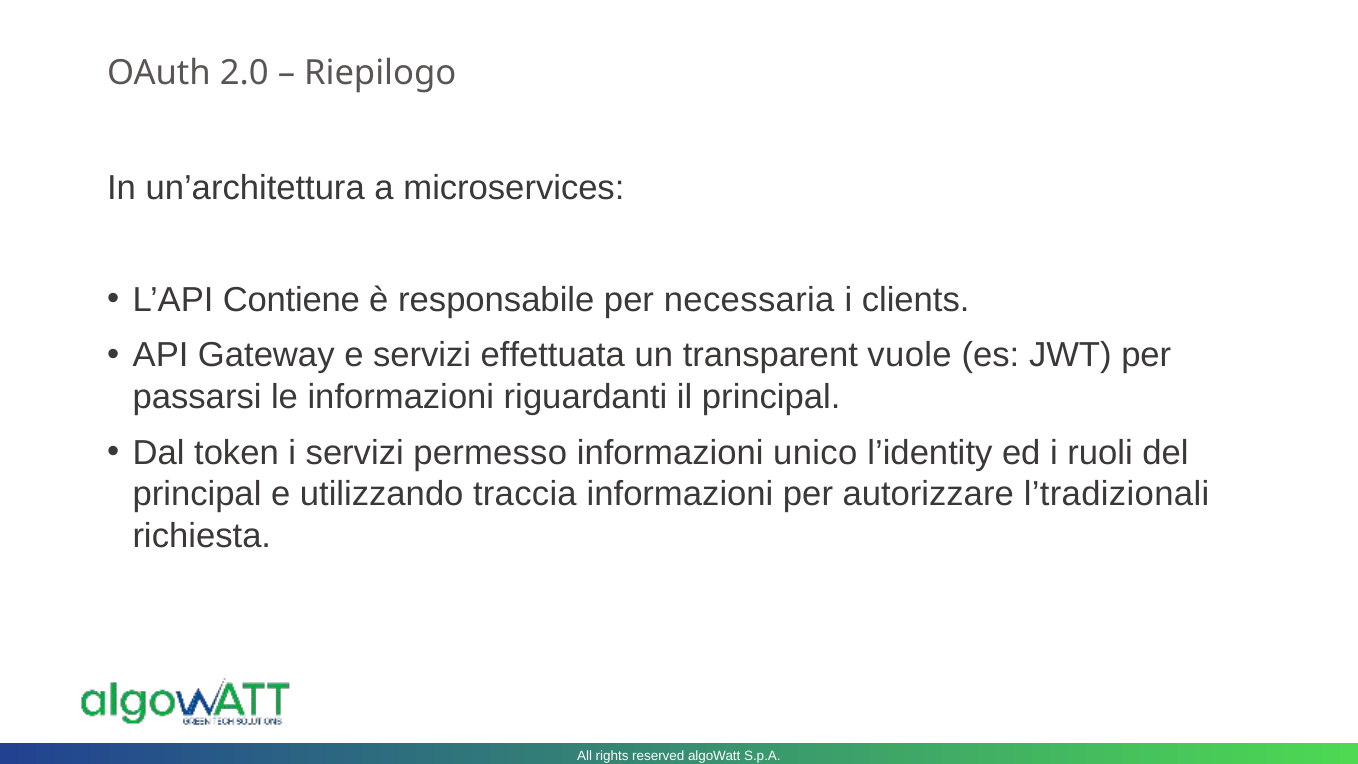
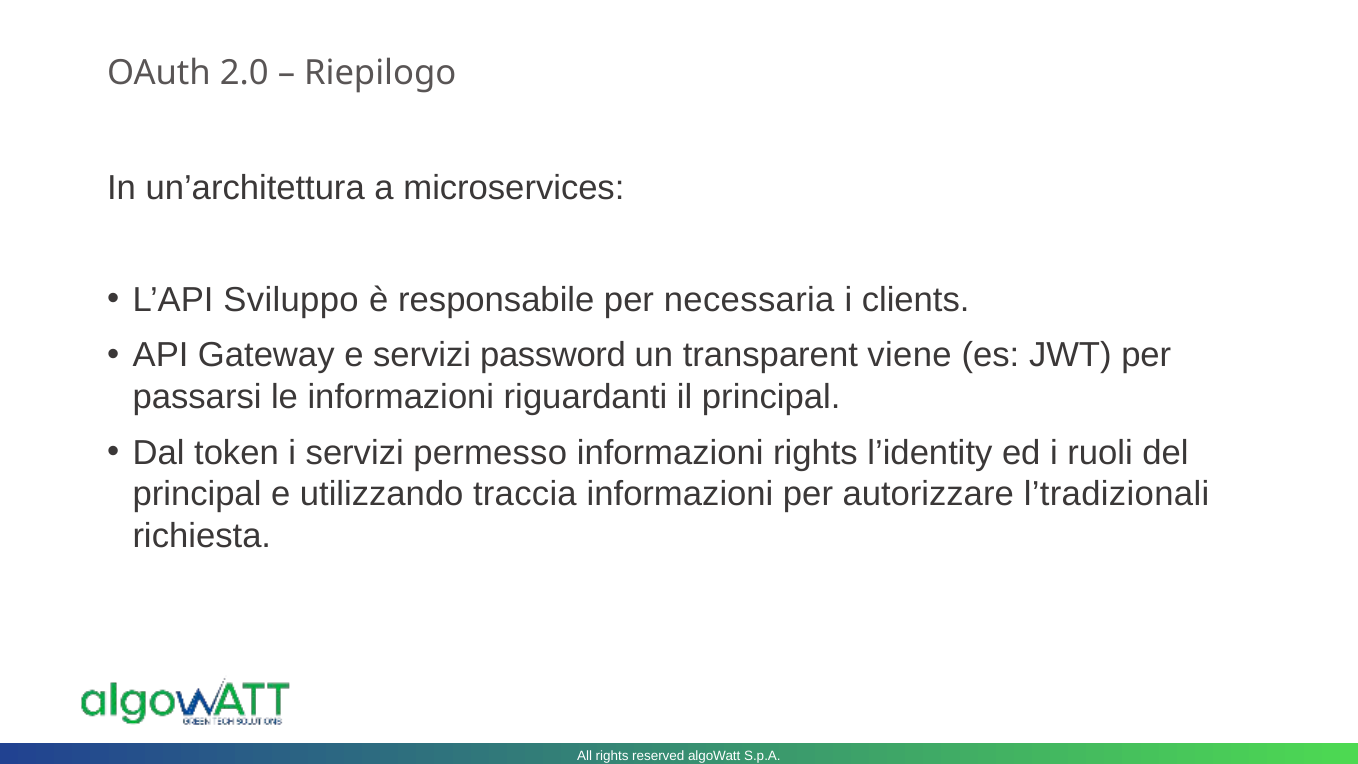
Contiene: Contiene -> Sviluppo (291, 300)
effettuata: effettuata -> password (553, 356)
vuole: vuole -> viene (910, 356)
informazioni unico: unico -> rights (815, 453)
